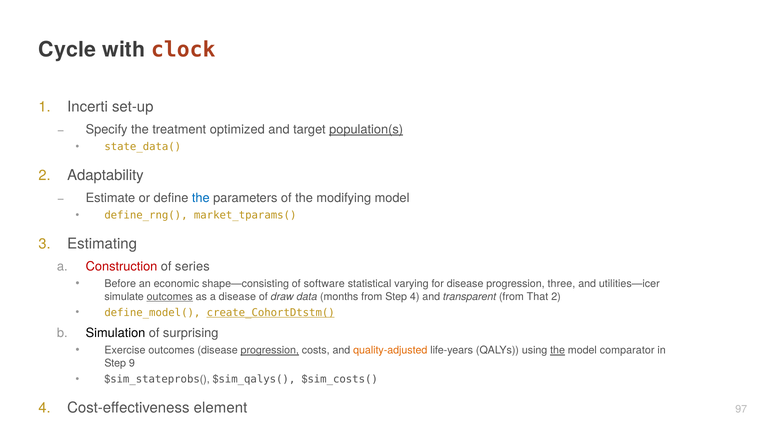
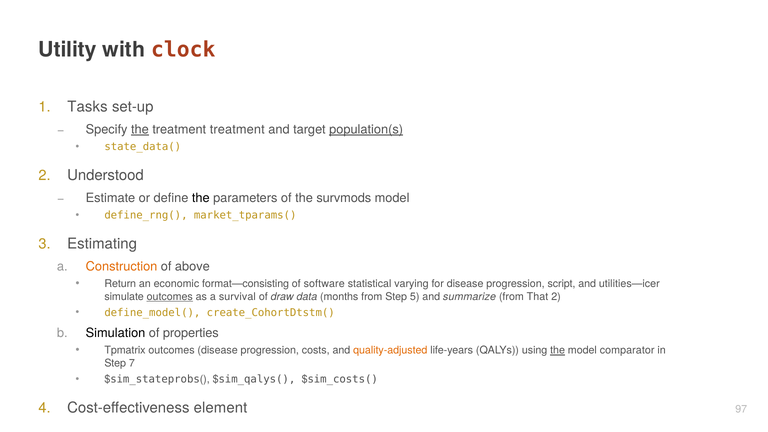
Cycle: Cycle -> Utility (68, 49)
Incerti: Incerti -> Tasks (87, 107)
the underline: none -> present (140, 130)
treatment optimized: optimized -> treatment (237, 130)
Adaptability: Adaptability -> Understood (105, 175)
the colour: blue -> black (201, 198)
modifying: modifying -> survmods (344, 198)
Construction colour: red -> orange (122, 267)
series: series -> above (192, 267)
Before: Before -> Return (120, 284)
shape—consisting: shape—consisting -> format—consisting (246, 284)
three: three -> script (562, 284)
a disease: disease -> survival (237, 297)
Step 4: 4 -> 5 (415, 297)
transparent: transparent -> summarize (469, 297)
create_CohortDtstm( underline: present -> none (271, 313)
surprising: surprising -> properties (191, 333)
Exercise: Exercise -> Tpmatrix (125, 350)
progression underline: present -> none (270, 350)
9: 9 -> 7 (132, 363)
